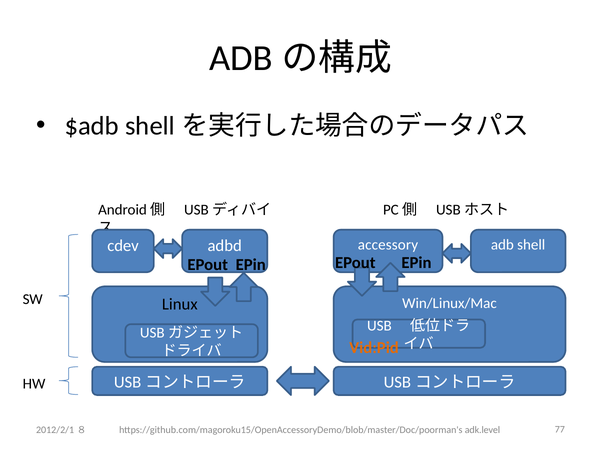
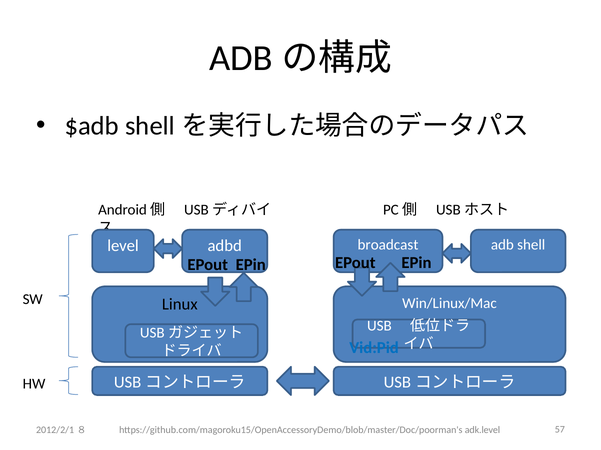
accessory: accessory -> broadcast (388, 245)
cdev: cdev -> level (123, 246)
Vid:Pid colour: orange -> blue (374, 348)
77: 77 -> 57 (560, 430)
